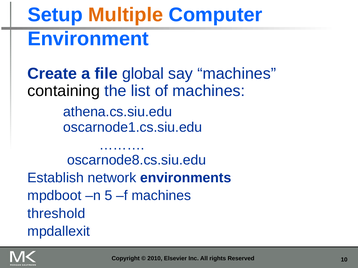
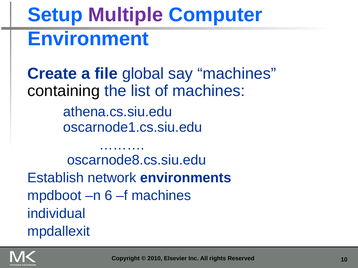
Multiple colour: orange -> purple (126, 15)
5: 5 -> 6 (109, 196)
threshold: threshold -> individual (56, 214)
